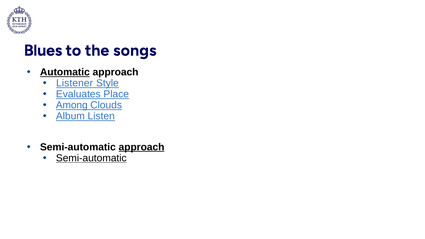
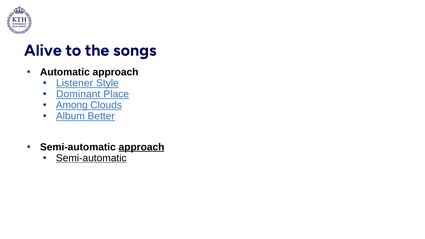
Blues: Blues -> Alive (43, 50)
Automatic underline: present -> none (65, 72)
Evaluates: Evaluates -> Dominant (78, 94)
Listen: Listen -> Better (101, 116)
